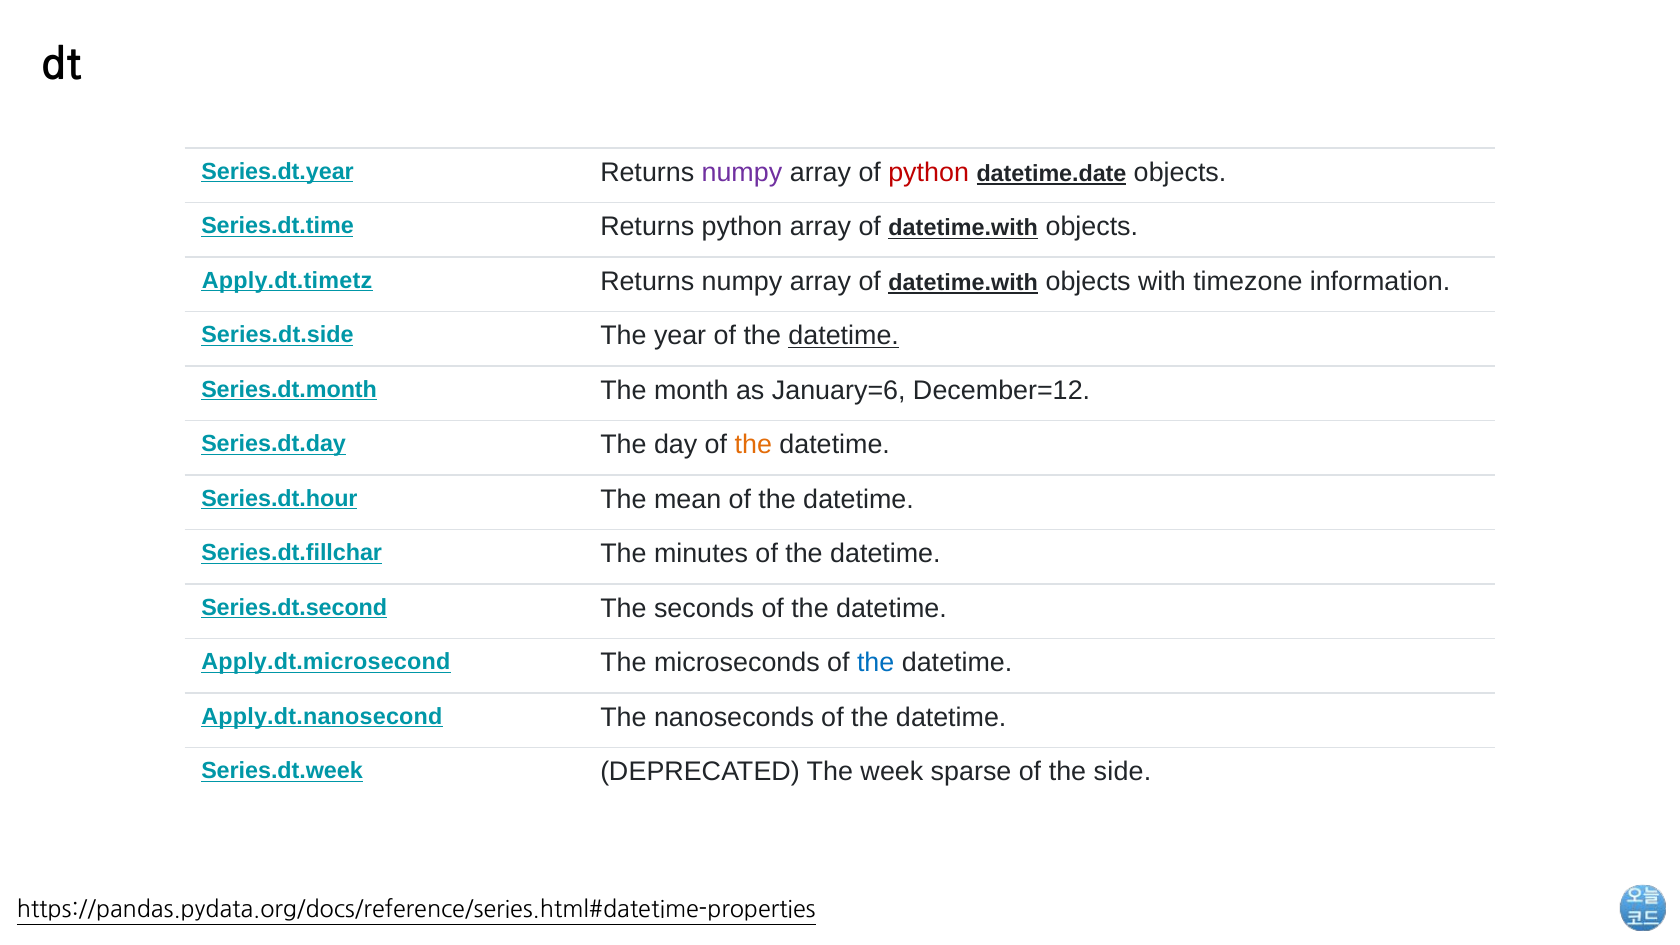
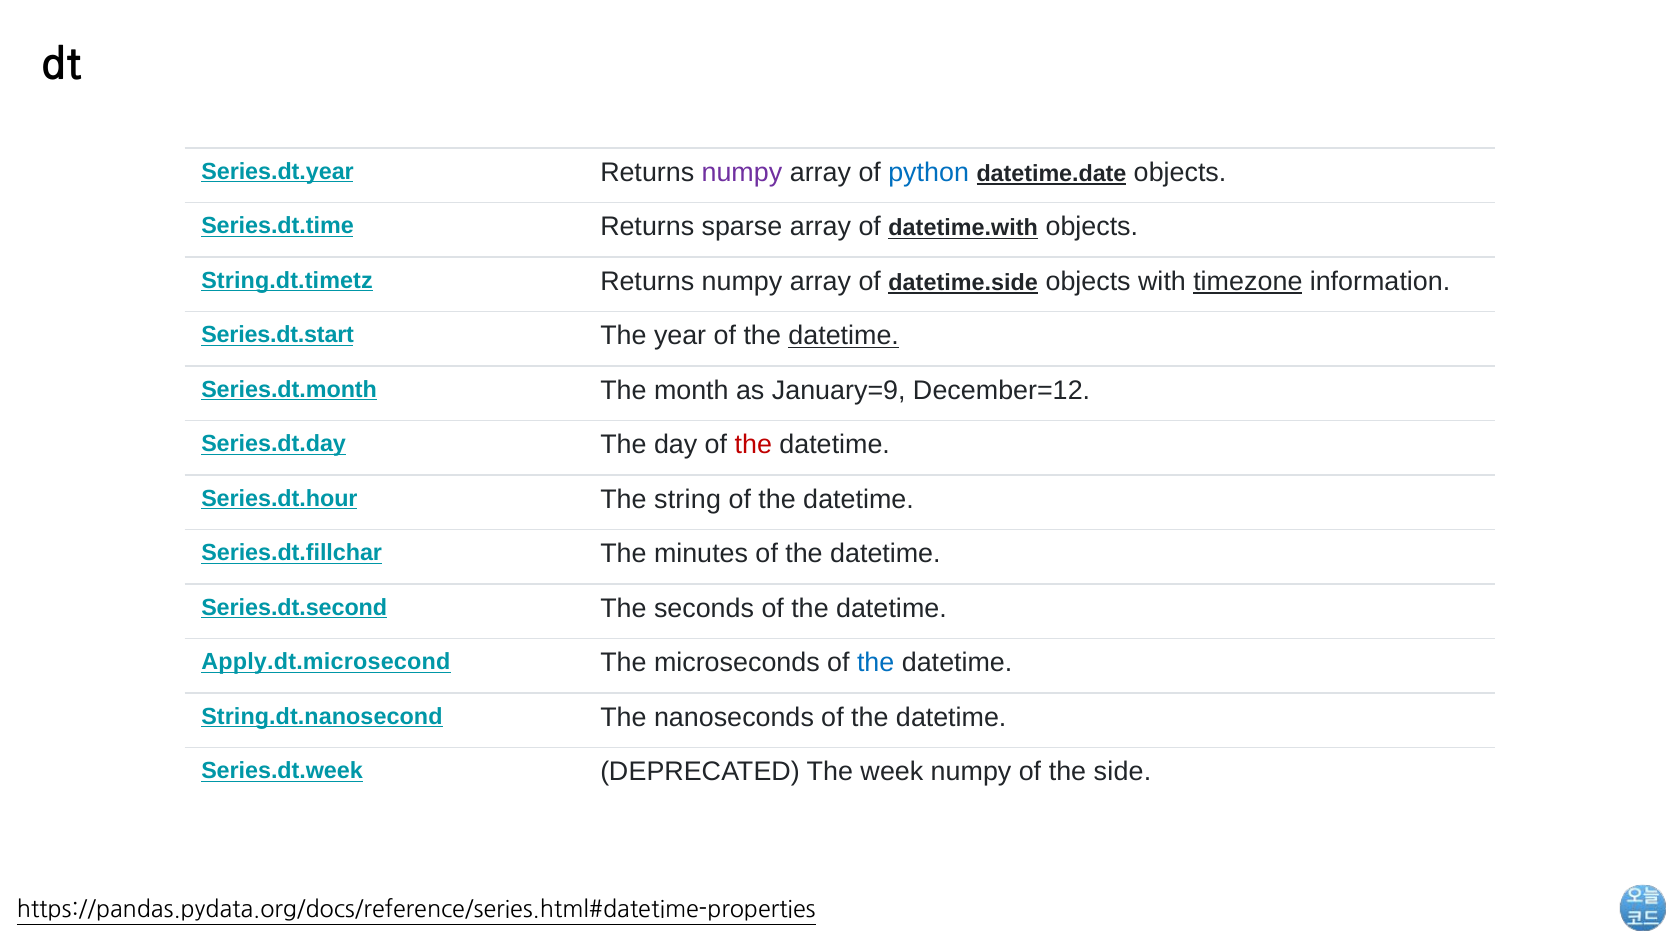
python colour: red -> blue (929, 173)
Returns python: python -> sparse (742, 227)
Apply.dt.timetz: Apply.dt.timetz -> String.dt.timetz (287, 281)
numpy array of datetime.with: datetime.with -> datetime.side (963, 283)
timezone underline: none -> present (1248, 282)
Series.dt.side: Series.dt.side -> Series.dt.start (278, 335)
January=6: January=6 -> January=9 (839, 391)
the colour: orange -> red (753, 445)
mean: mean -> string (688, 500)
Apply.dt.nanosecond: Apply.dt.nanosecond -> String.dt.nanosecond (322, 717)
week sparse: sparse -> numpy (971, 772)
